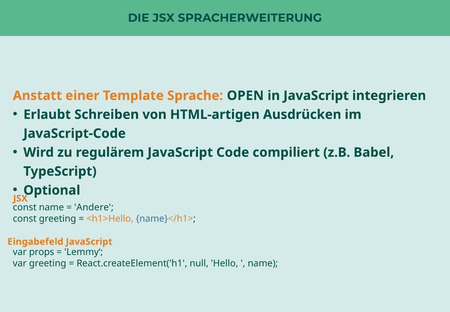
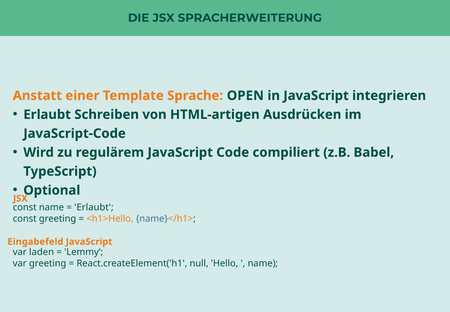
Andere: Andere -> Erlaubt (94, 207)
props: props -> laden (42, 252)
